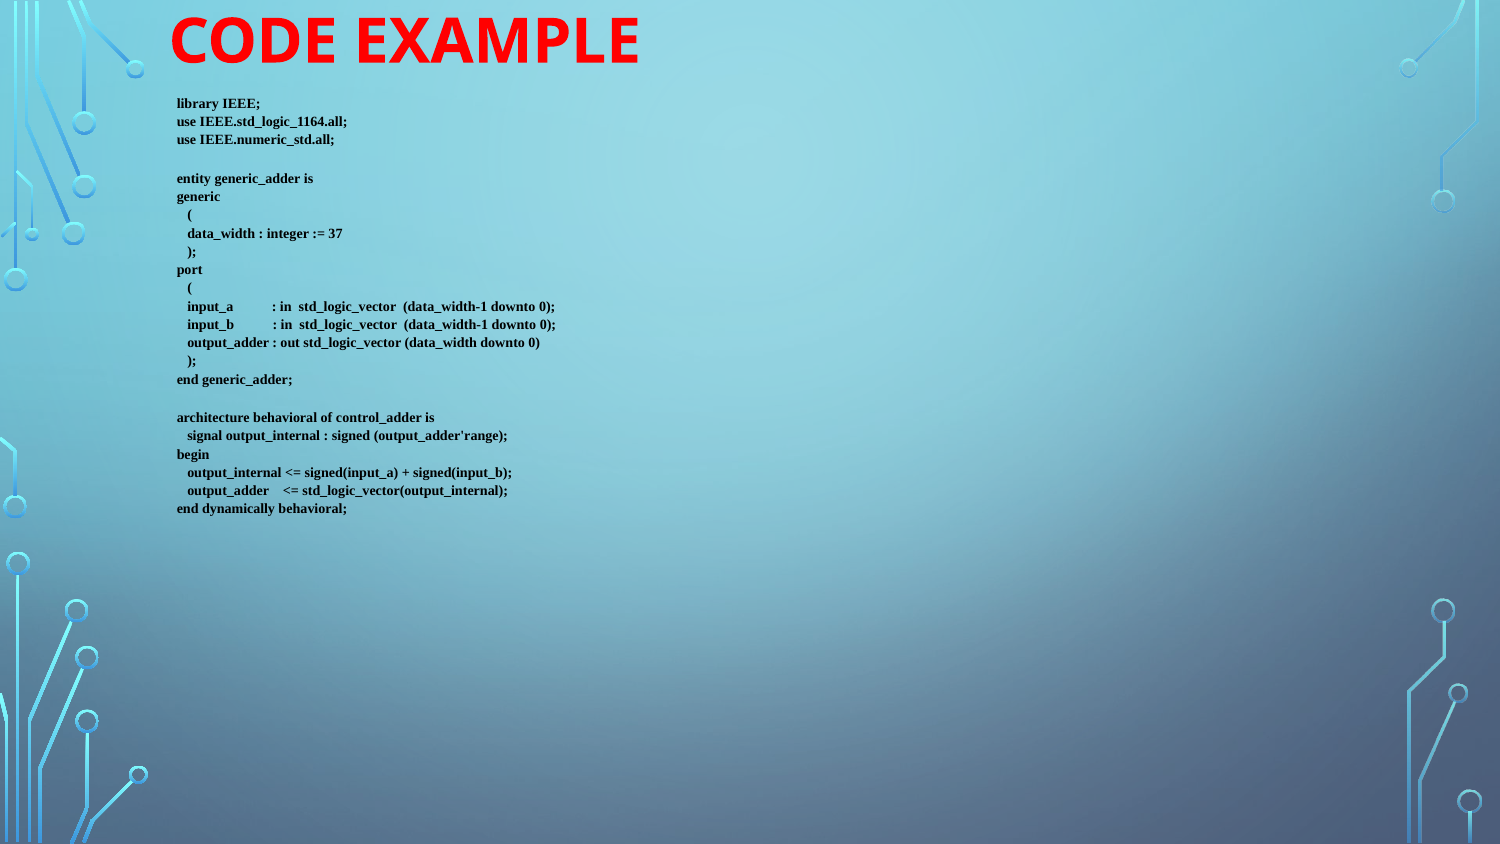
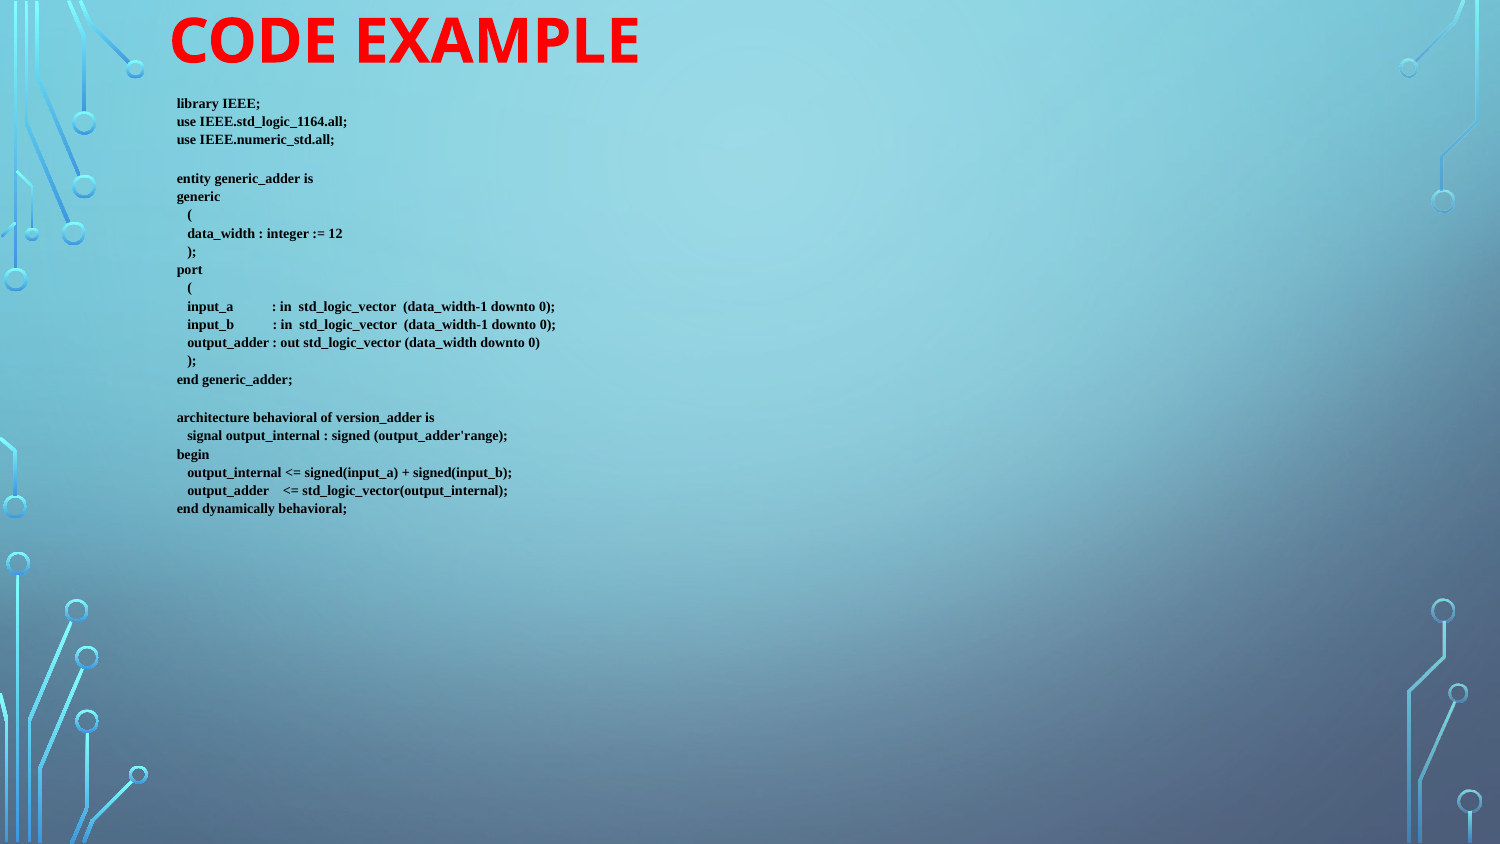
37: 37 -> 12 (336, 233)
control_adder: control_adder -> version_adder (379, 418)
